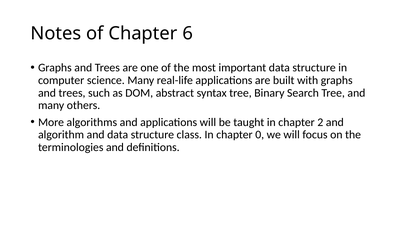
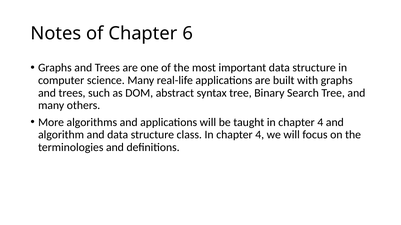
taught in chapter 2: 2 -> 4 (320, 123)
class In chapter 0: 0 -> 4 (260, 135)
